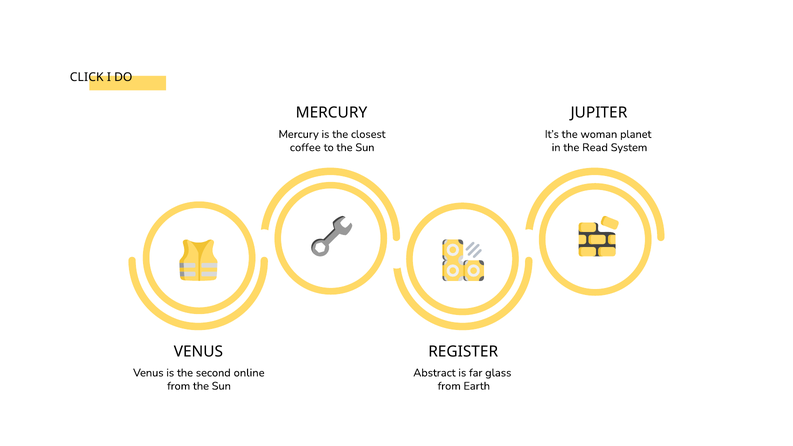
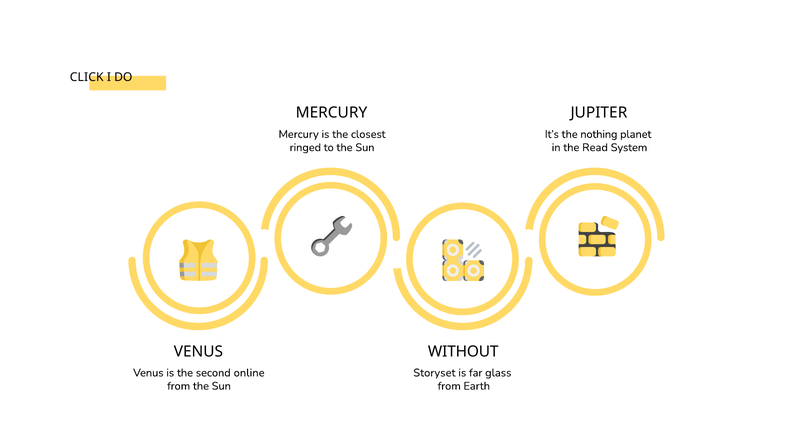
woman: woman -> nothing (599, 134)
coffee: coffee -> ringed (305, 148)
REGISTER: REGISTER -> WITHOUT (463, 352)
Abstract: Abstract -> Storyset (434, 373)
